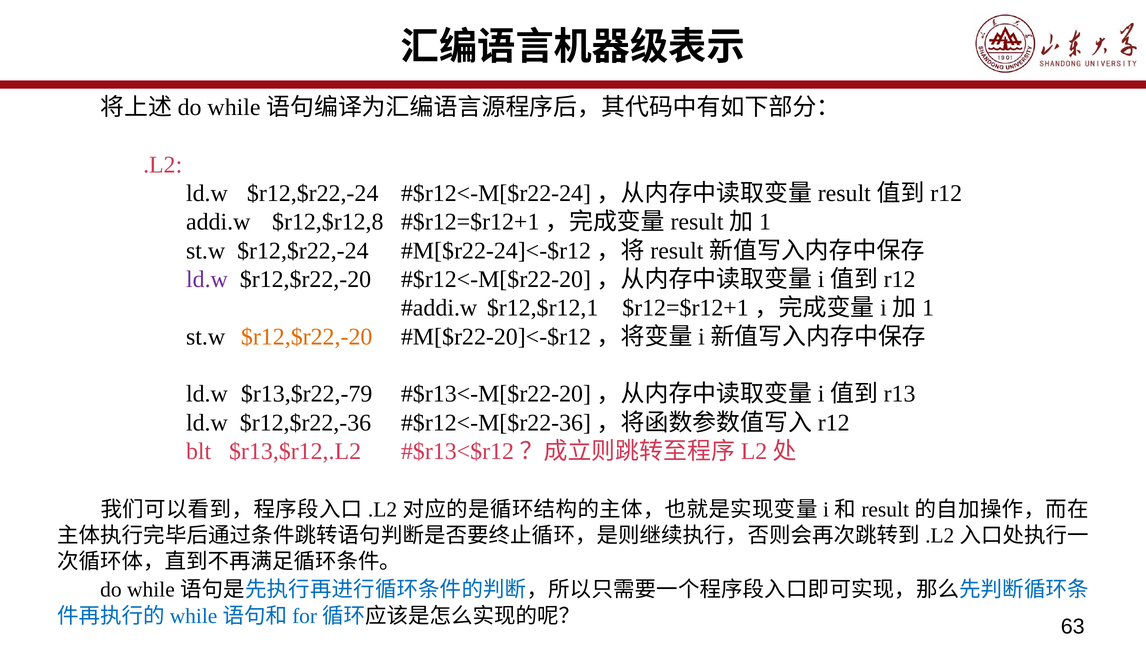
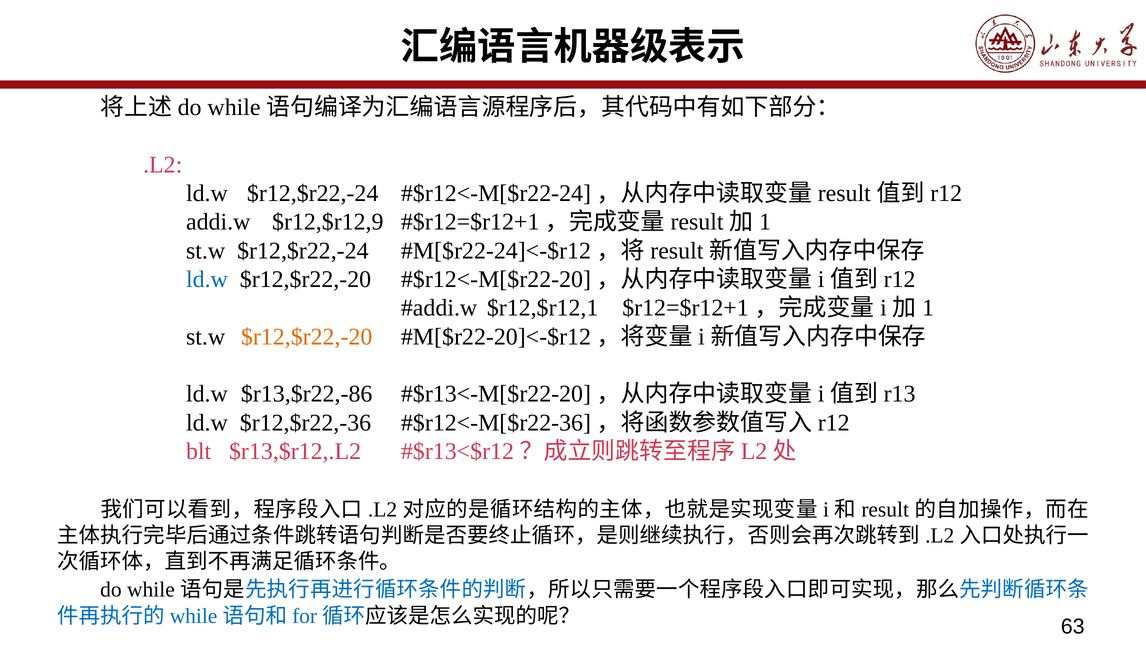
$r12,$r12,8: $r12,$r12,8 -> $r12,$r12,9 (328, 222)
ld.w colour: purple -> blue (207, 279)
$r13,$r22,-79: $r13,$r22,-79 -> $r13,$r22,-86 (307, 394)
